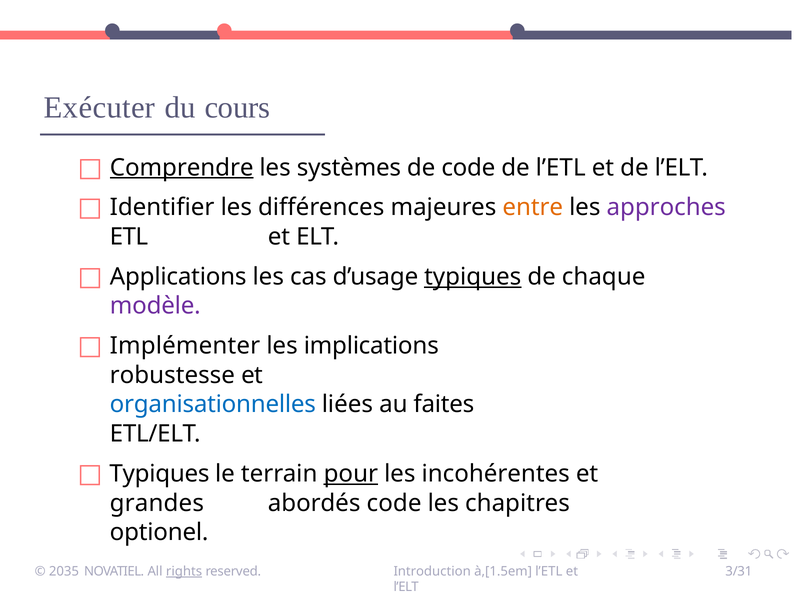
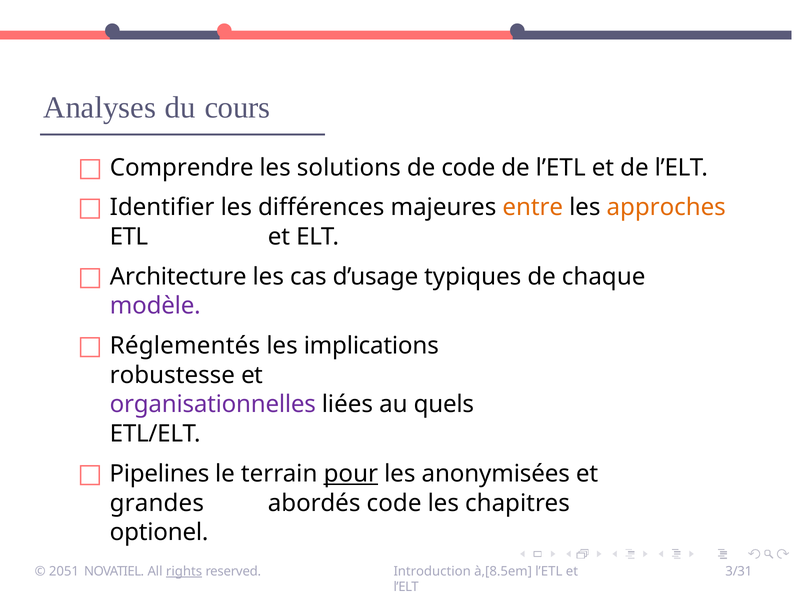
Exécuter: Exécuter -> Analyses (100, 107)
Comprendre underline: present -> none (182, 168)
systèmes: systèmes -> solutions (349, 168)
approches colour: purple -> orange (666, 208)
Applications: Applications -> Architecture (178, 277)
typiques underline: present -> none (473, 277)
Implémenter: Implémenter -> Réglementés (185, 346)
organisationnelles colour: blue -> purple (213, 405)
faites: faites -> quels (444, 405)
Typiques: Typiques -> Pipelines (159, 474)
incohérentes: incohérentes -> anonymisées (496, 474)
2035: 2035 -> 2051 (64, 572)
à,[1.5em: à,[1.5em -> à,[8.5em (503, 572)
